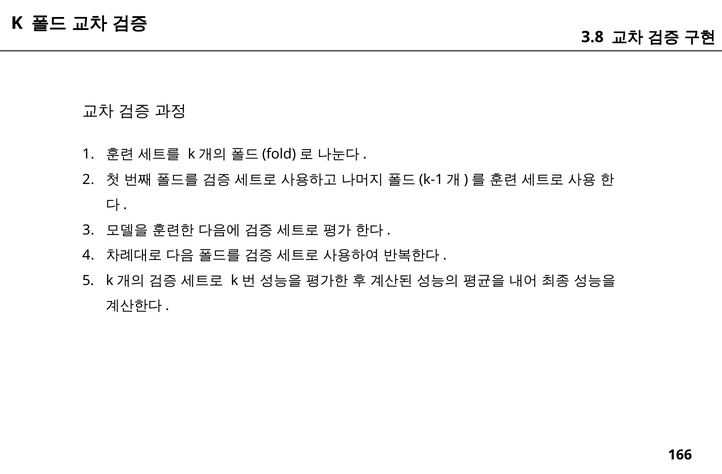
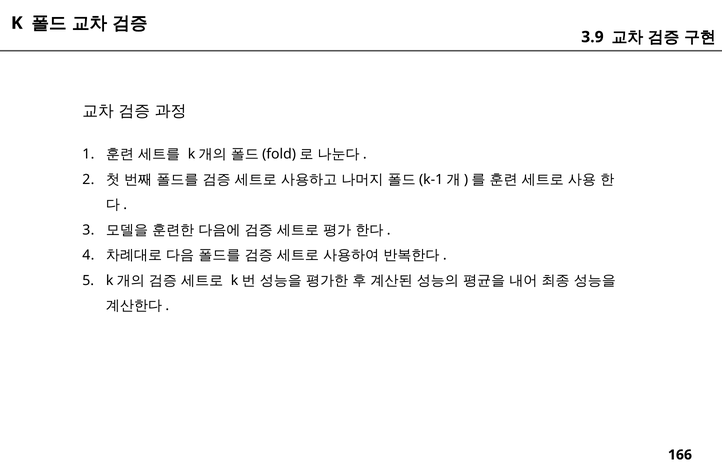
3.8: 3.8 -> 3.9 (592, 37)
